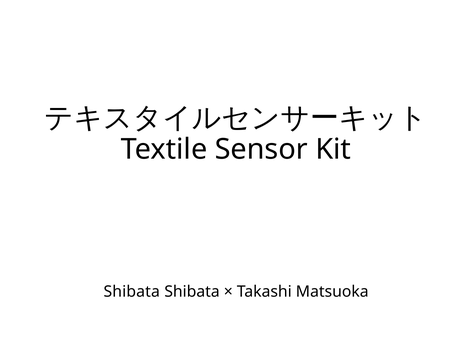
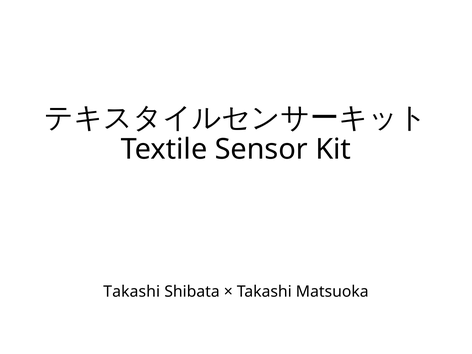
Shibata: Shibata -> Takashi (132, 292)
